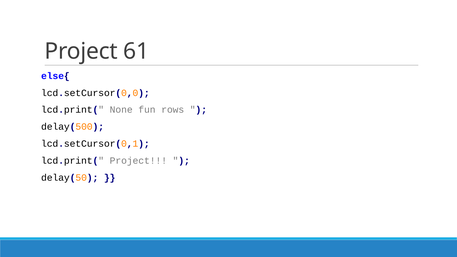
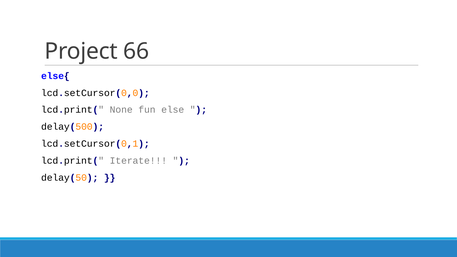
61: 61 -> 66 (136, 51)
rows: rows -> else (173, 110)
lcd.print( Project: Project -> Iterate (138, 161)
